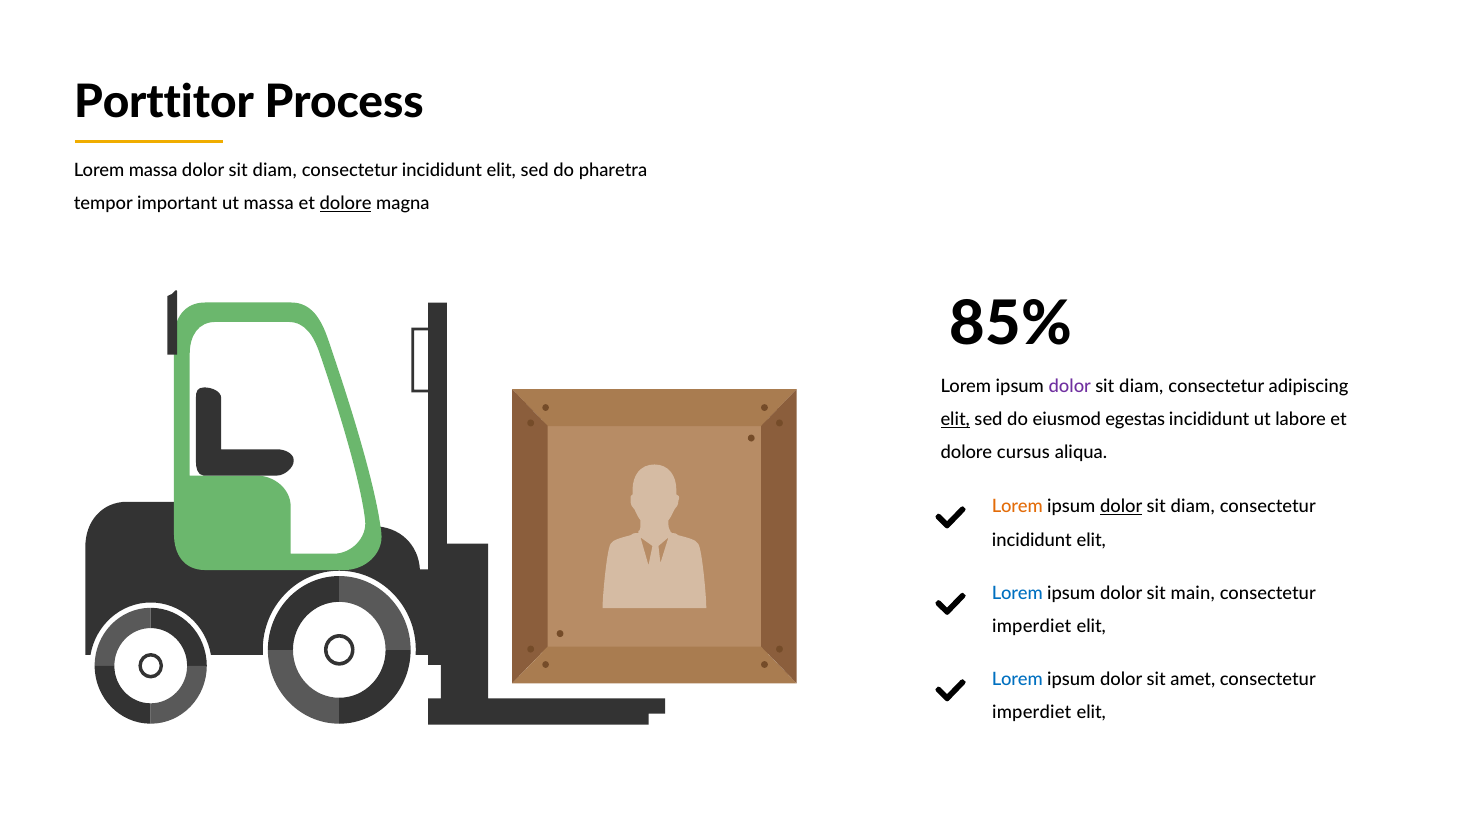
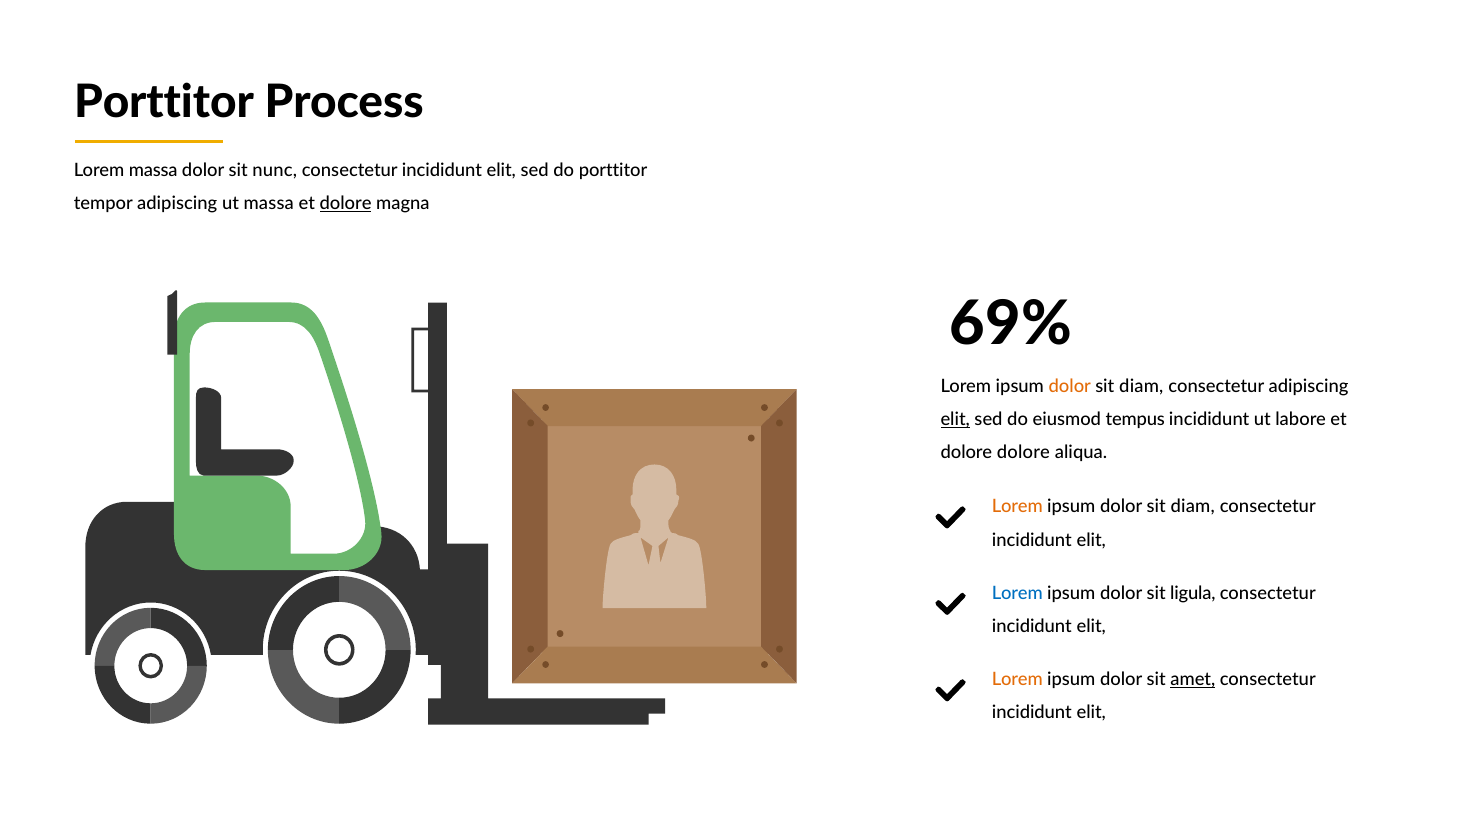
diam: diam -> nunc (275, 170)
do pharetra: pharetra -> porttitor (613, 170)
tempor important: important -> adipiscing (177, 203)
85%: 85% -> 69% (1011, 324)
dolor colour: purple -> orange (1070, 386)
egestas: egestas -> tempus (1135, 419)
dolore cursus: cursus -> dolore (1023, 452)
dolor underline: present -> none (1121, 507)
main: main -> ligula (1193, 593)
imperdiet: imperdiet -> incididunt (1032, 626)
Lorem colour: blue -> orange (1017, 679)
amet underline: none -> present (1193, 679)
imperdiet: imperdiet -> incididunt (1032, 712)
